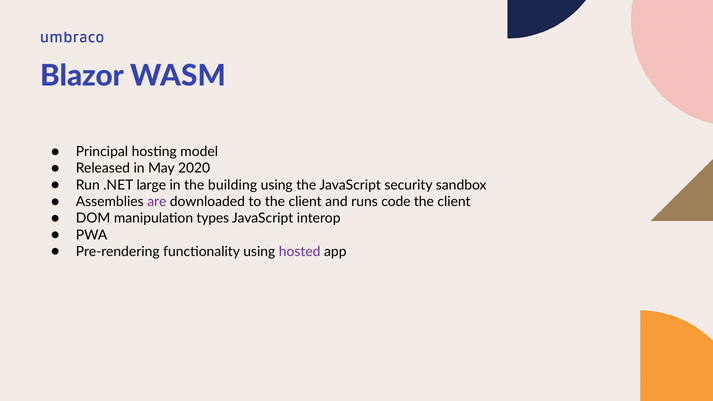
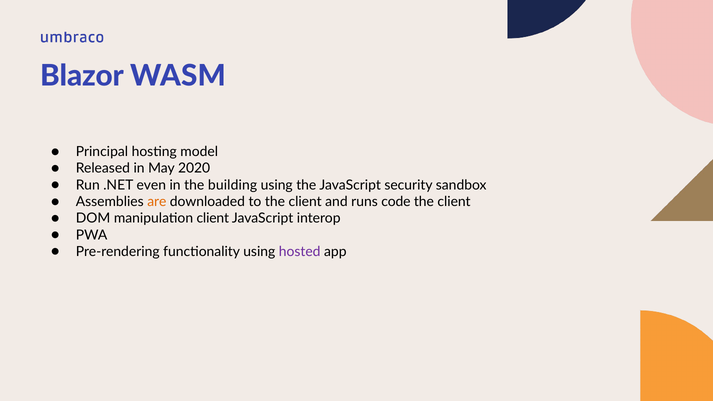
large: large -> even (151, 185)
are colour: purple -> orange (157, 202)
manipulation types: types -> client (213, 218)
